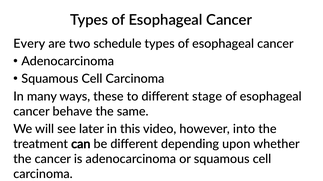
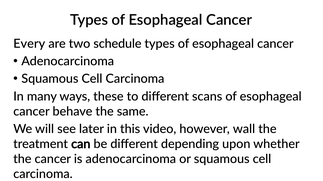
stage: stage -> scans (207, 97)
into: into -> wall (244, 129)
